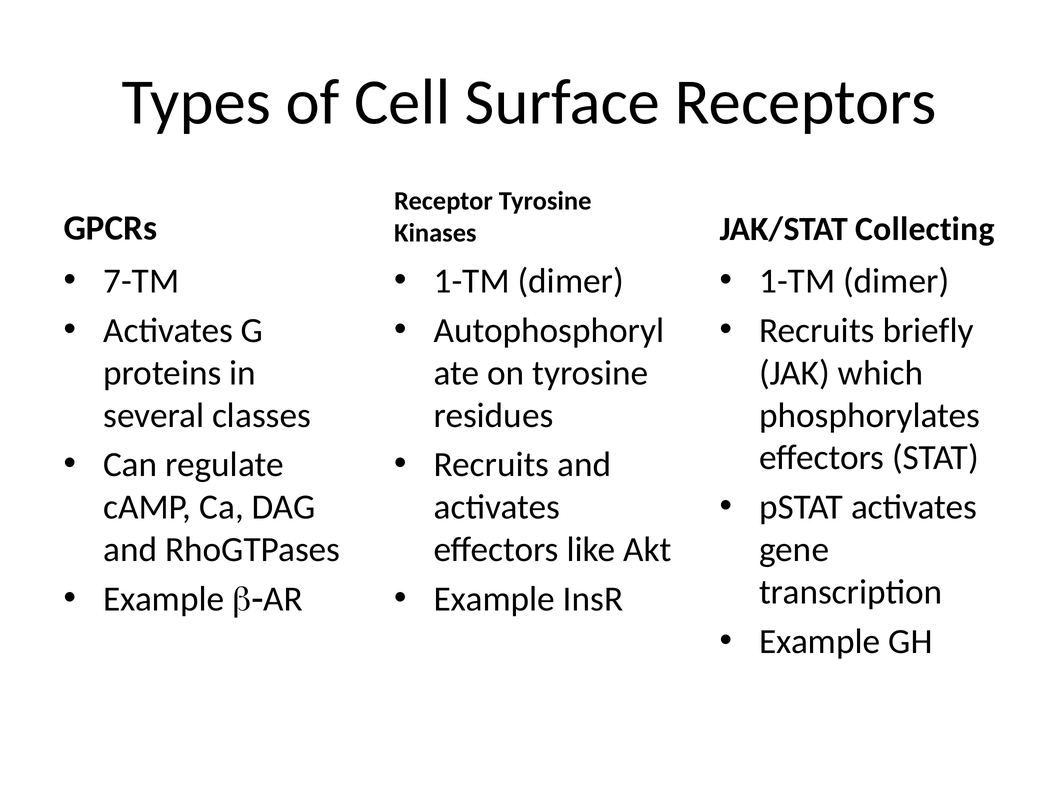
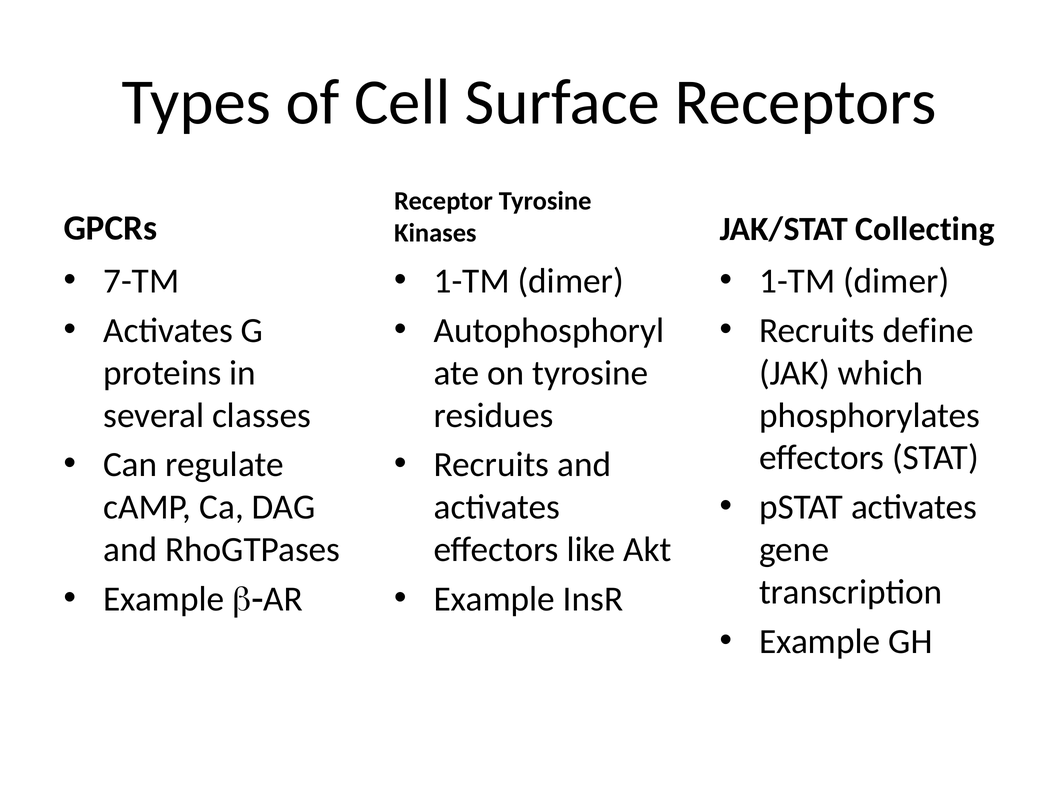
briefly: briefly -> define (928, 330)
